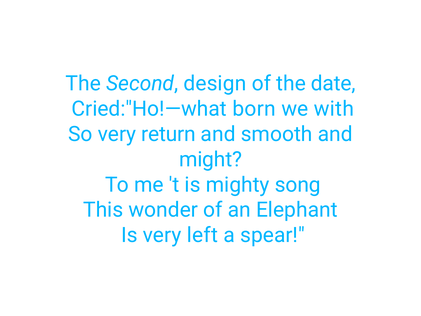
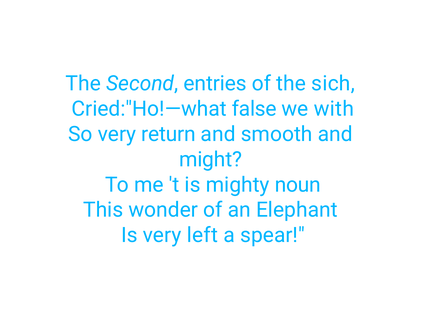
design: design -> entries (215, 84)
date: date -> sich (333, 84)
born: born -> false (254, 109)
song: song -> noun (298, 185)
